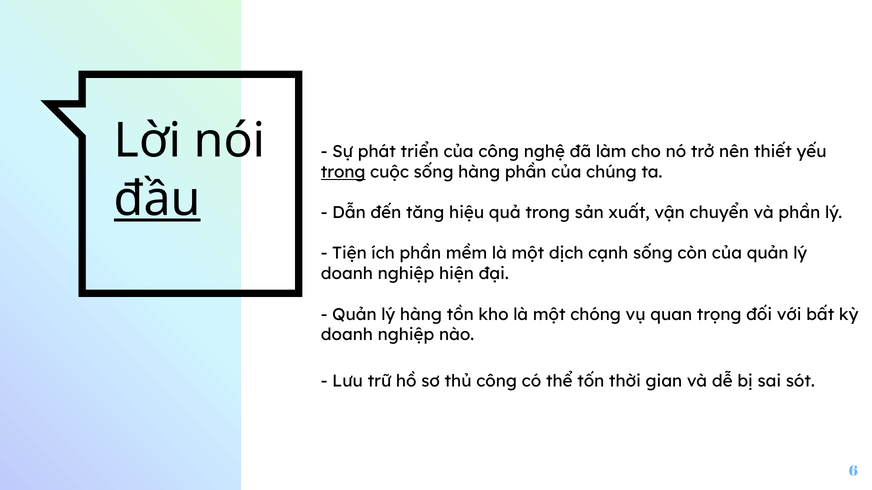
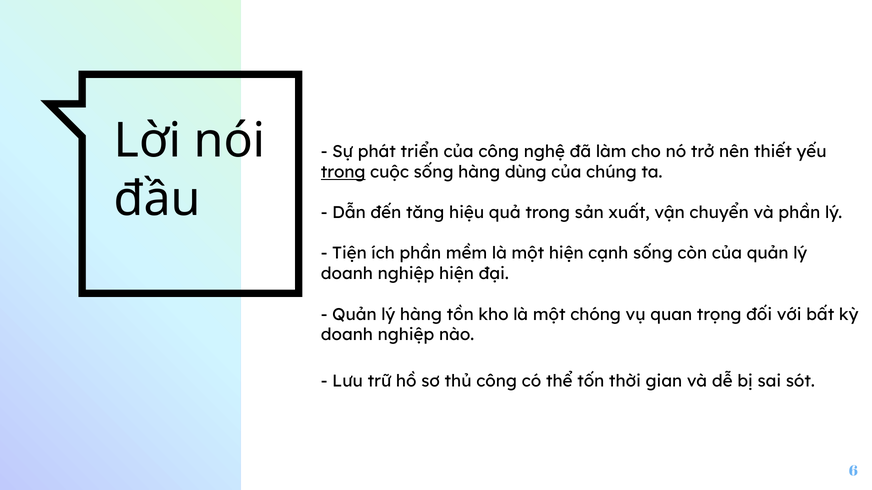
hàng phần: phần -> dùng (526, 172)
đầu underline: present -> none (157, 199)
một dịch: dịch -> hiện (566, 254)
